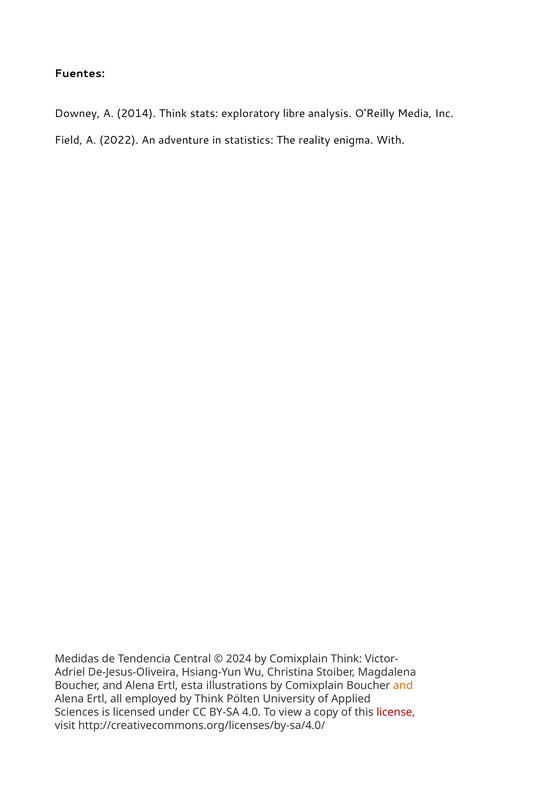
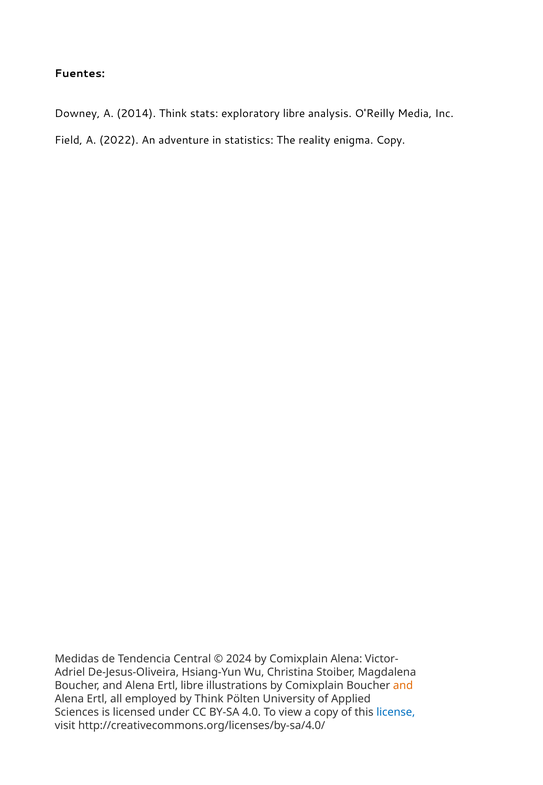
enigma With: With -> Copy (391, 140)
Comixplain Think: Think -> Alena (346, 658)
Ertl esta: esta -> libre (192, 685)
license colour: red -> blue (396, 712)
